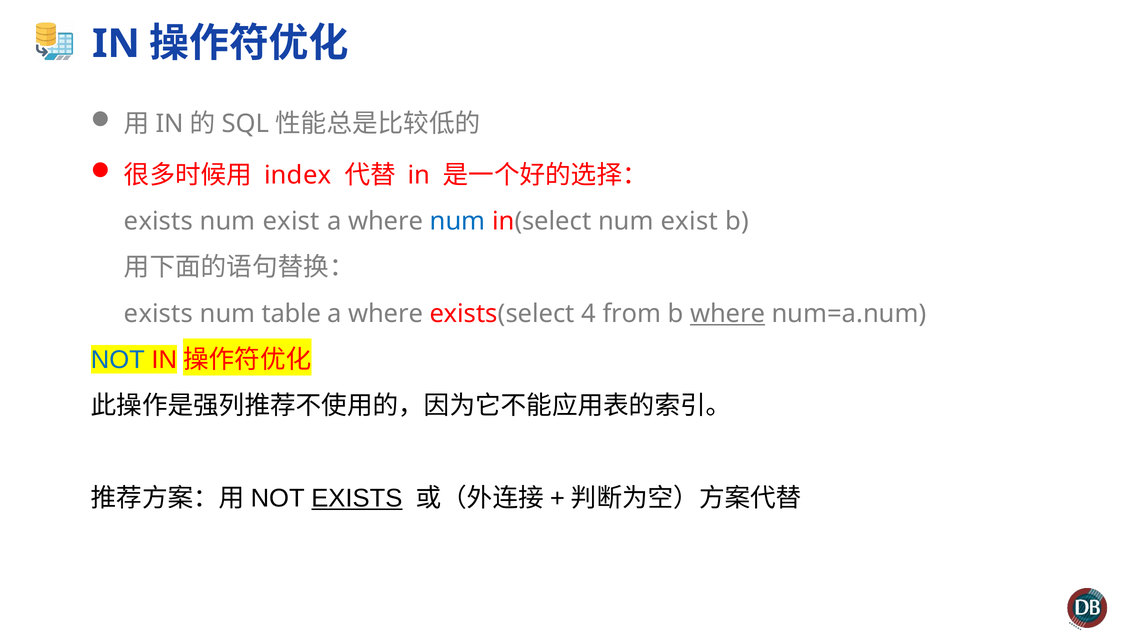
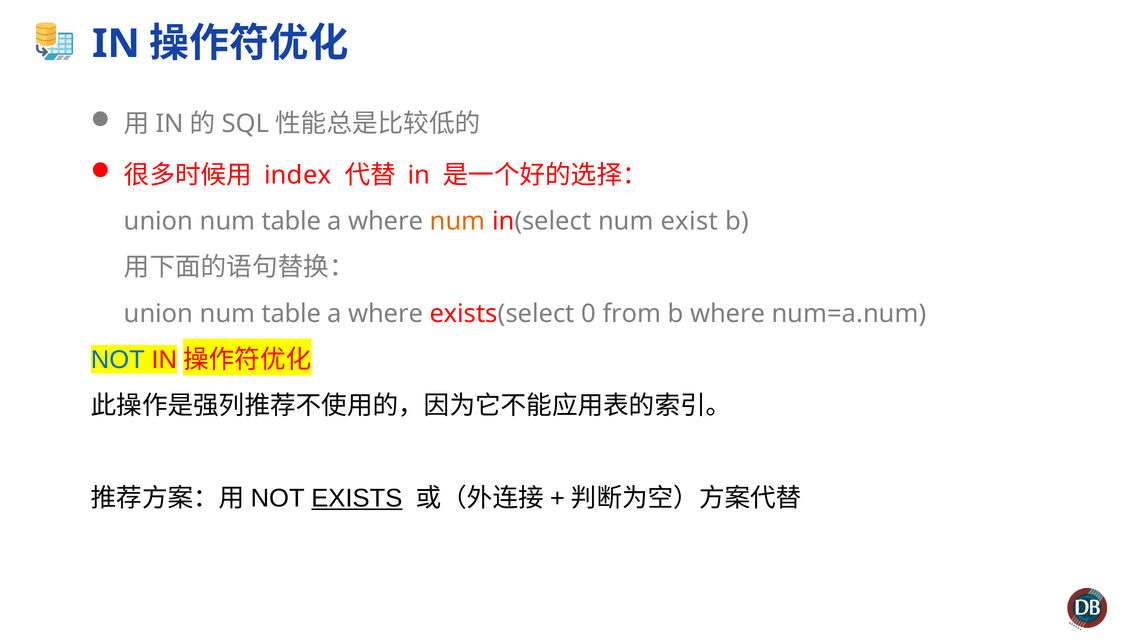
exists: exists -> union (159, 221)
exist: exist -> table (291, 221)
num colour: blue -> orange (458, 221)
exists: exists -> union (159, 313)
4: 4 -> 0 (589, 313)
where underline: present -> none (728, 313)
